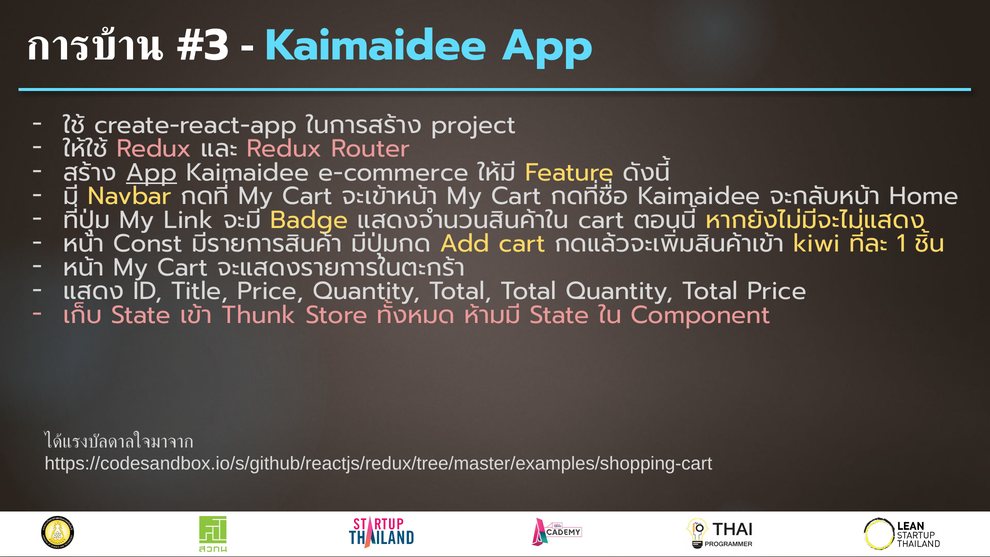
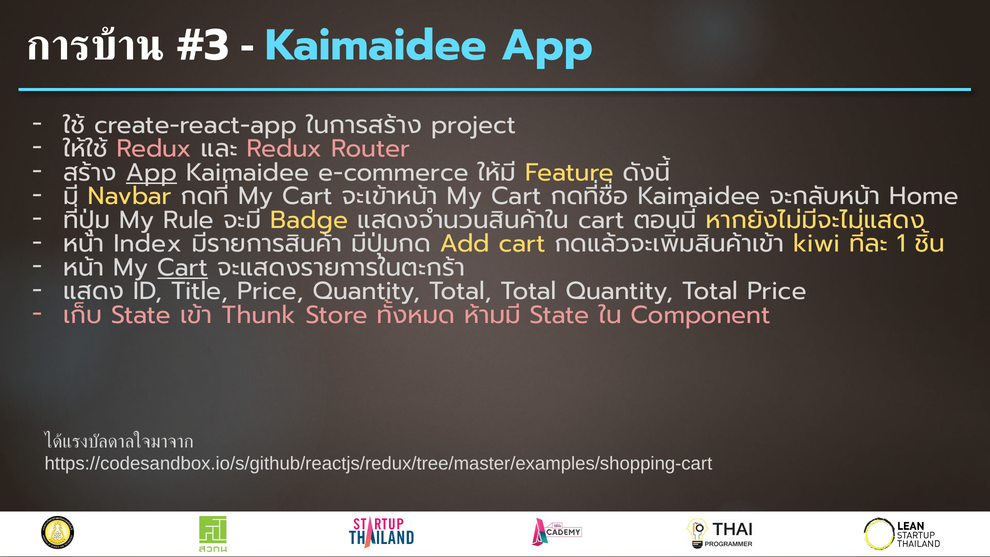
Link: Link -> Rule (189, 220)
Const: Const -> Index (148, 244)
Cart underline: none -> present (183, 267)
